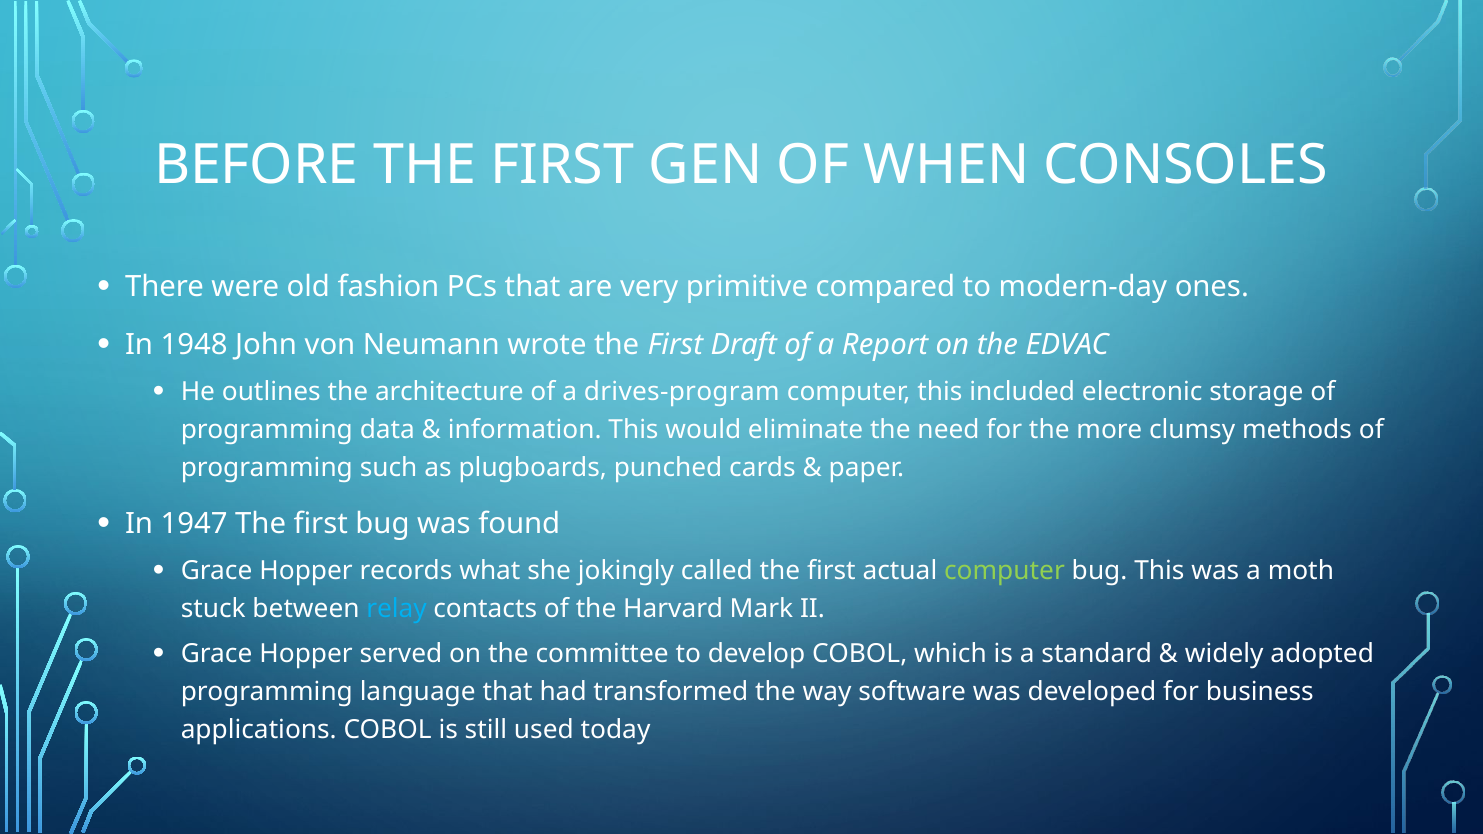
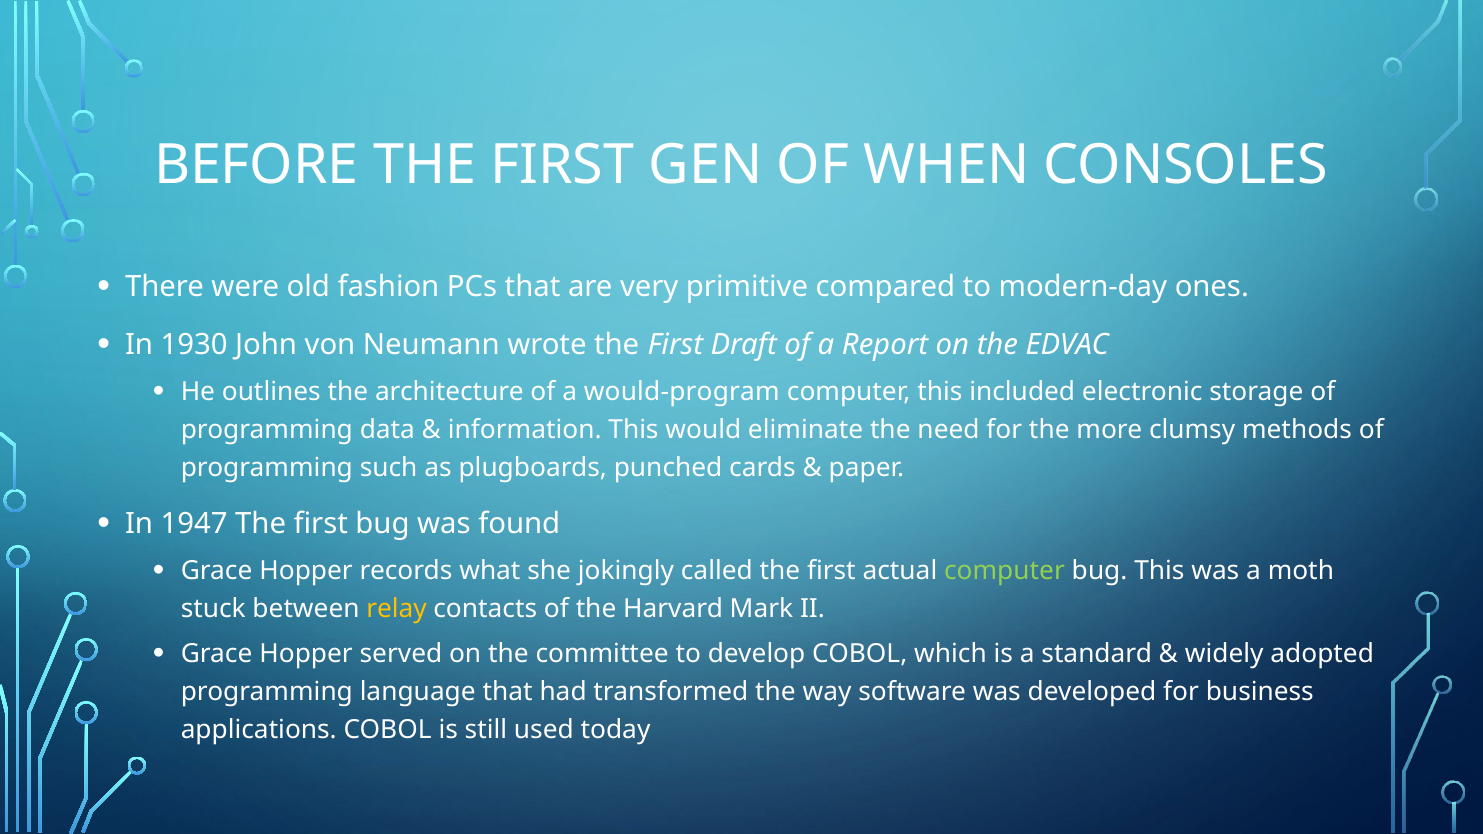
1948: 1948 -> 1930 (194, 345)
drives-program: drives-program -> would-program (682, 392)
relay colour: light blue -> yellow (397, 609)
